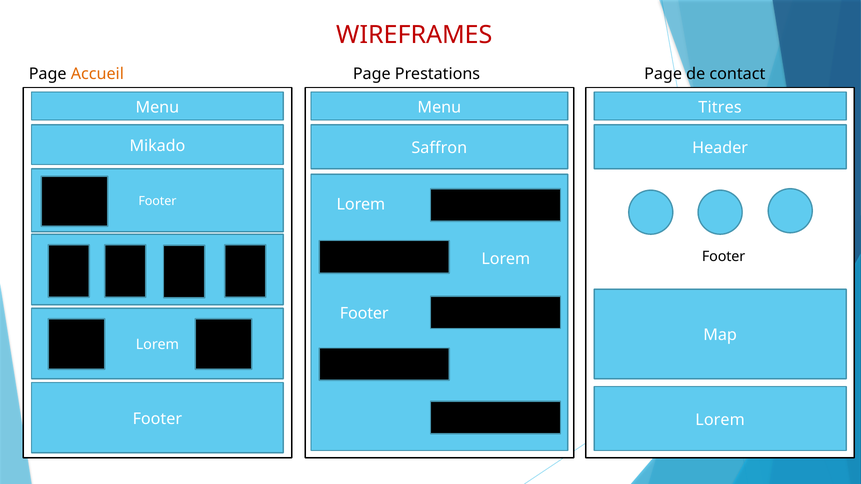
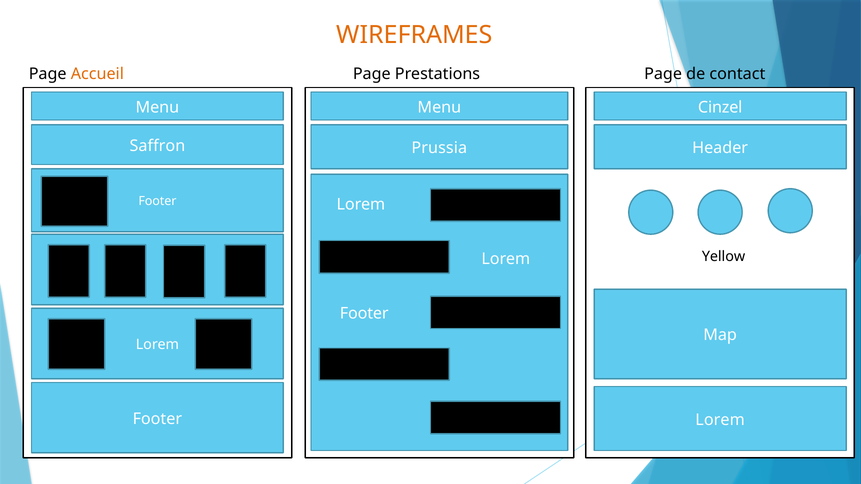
WIREFRAMES colour: red -> orange (414, 35)
Titres: Titres -> Cinzel (720, 107)
Mikado: Mikado -> Saffron (157, 146)
Saffron: Saffron -> Prussia (439, 148)
Footer: Footer -> Yellow (724, 257)
